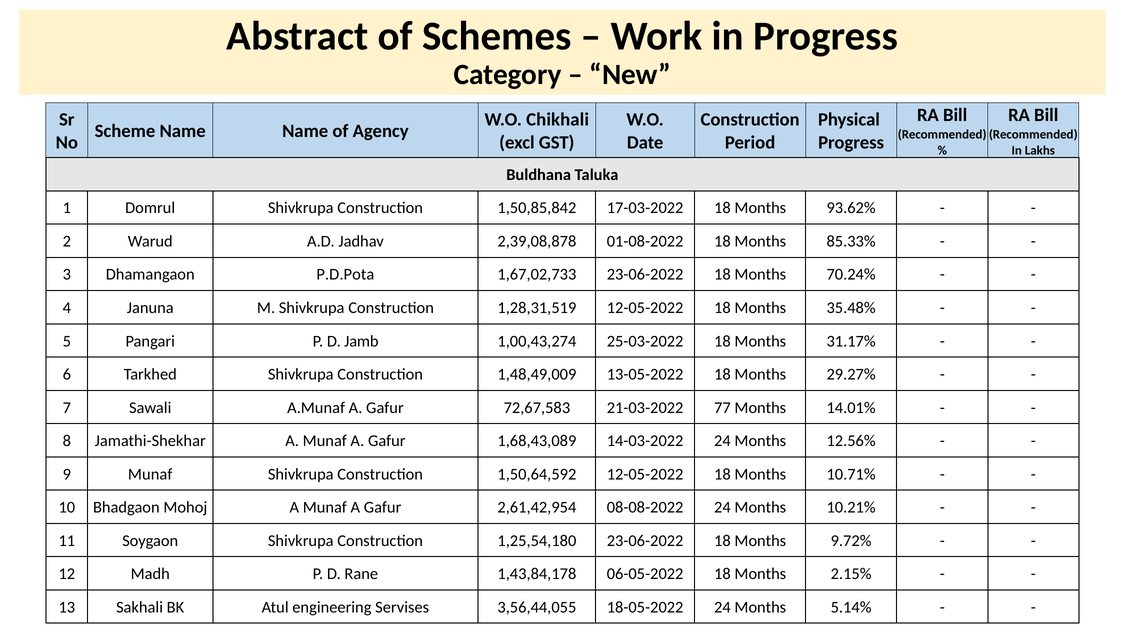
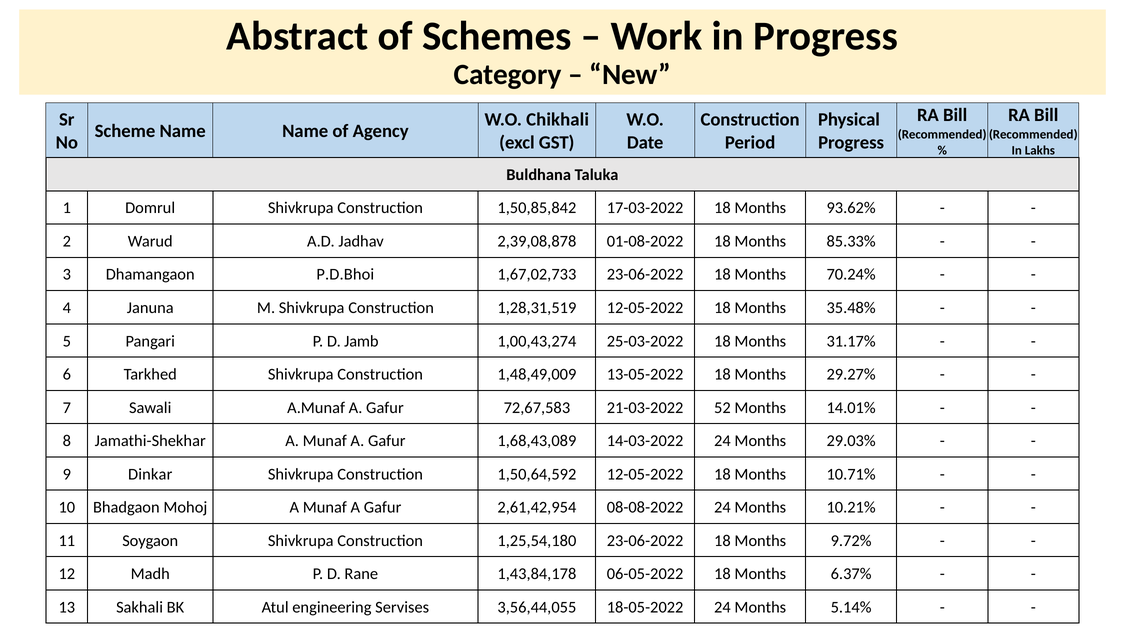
P.D.Pota: P.D.Pota -> P.D.Bhoi (345, 274)
77: 77 -> 52 (722, 407)
12.56%: 12.56% -> 29.03% (851, 441)
9 Munaf: Munaf -> Dinkar (150, 474)
2.15%: 2.15% -> 6.37% (851, 574)
